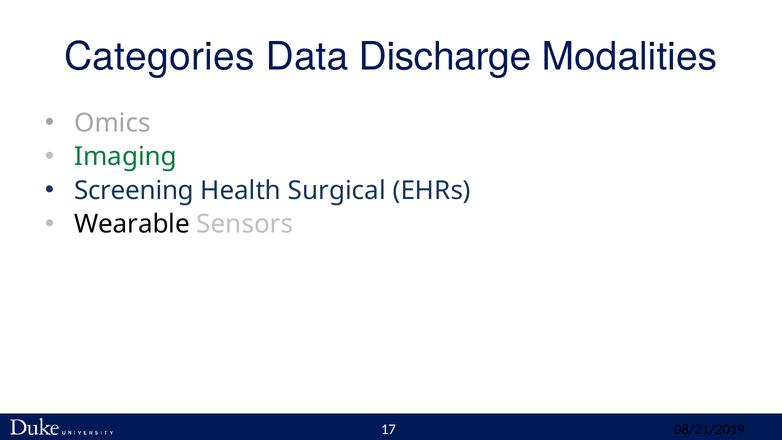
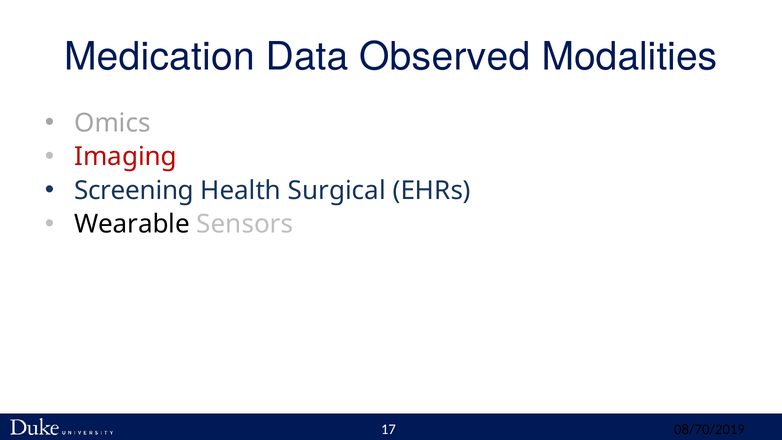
Categories: Categories -> Medication (159, 57)
Discharge: Discharge -> Observed (445, 57)
Imaging colour: green -> red (126, 157)
08/21/2019: 08/21/2019 -> 08/70/2019 (709, 429)
